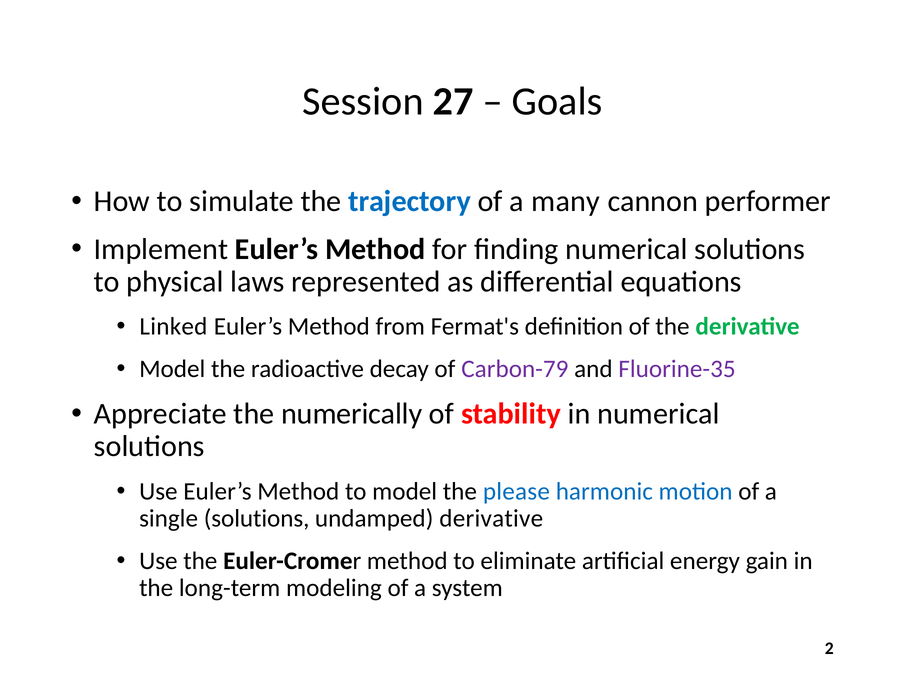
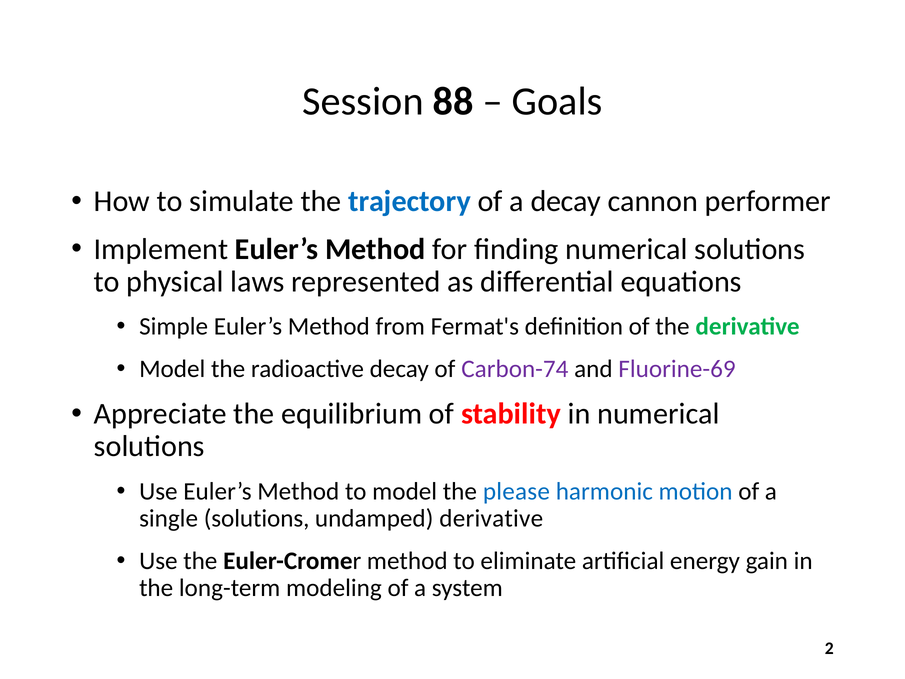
27: 27 -> 88 (453, 101)
a many: many -> decay (566, 201)
Linked: Linked -> Simple (174, 327)
Carbon-79: Carbon-79 -> Carbon-74 (515, 369)
Fluorine-35: Fluorine-35 -> Fluorine-69 (677, 369)
numerically: numerically -> equilibrium (352, 414)
